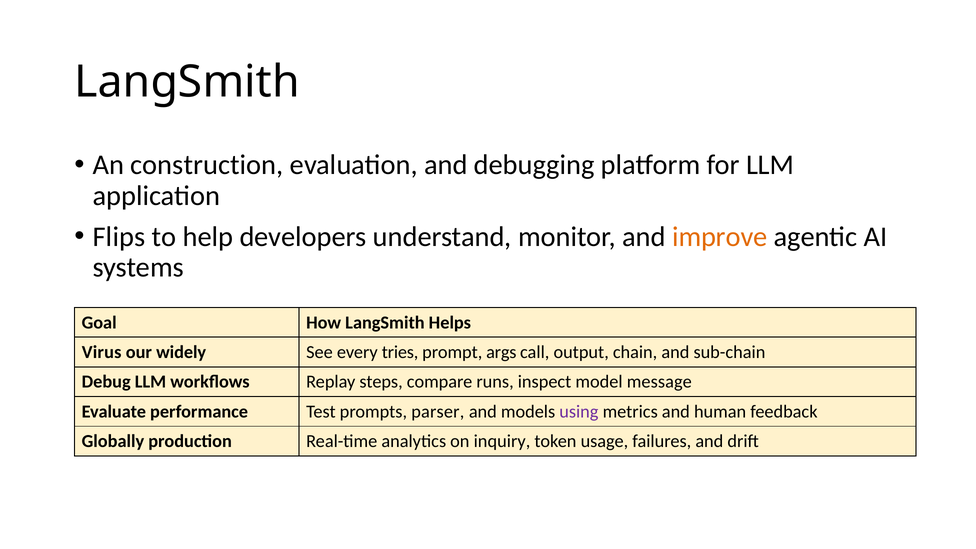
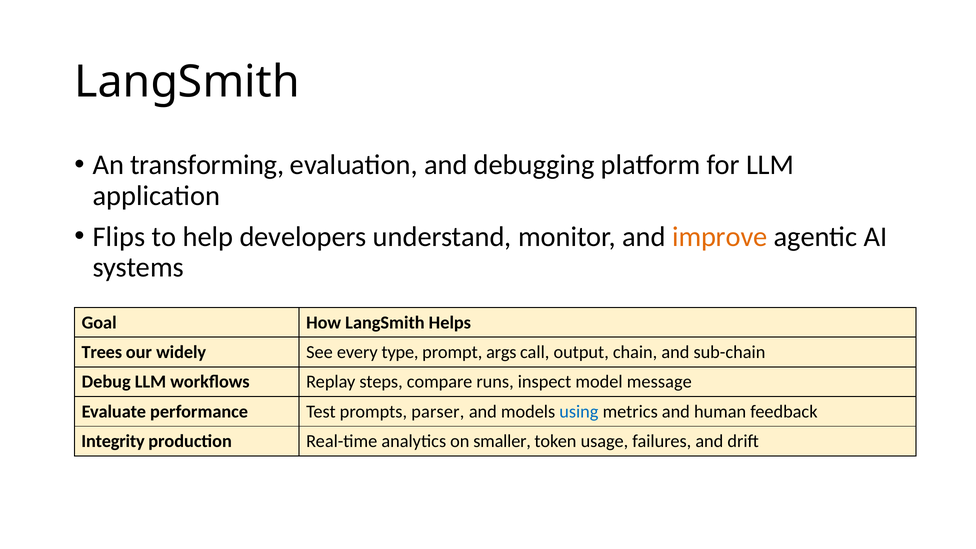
construction: construction -> transforming (207, 165)
Virus: Virus -> Trees (102, 352)
tries: tries -> type (400, 352)
using colour: purple -> blue (579, 412)
Globally: Globally -> Integrity (113, 441)
inquiry: inquiry -> smaller (502, 441)
